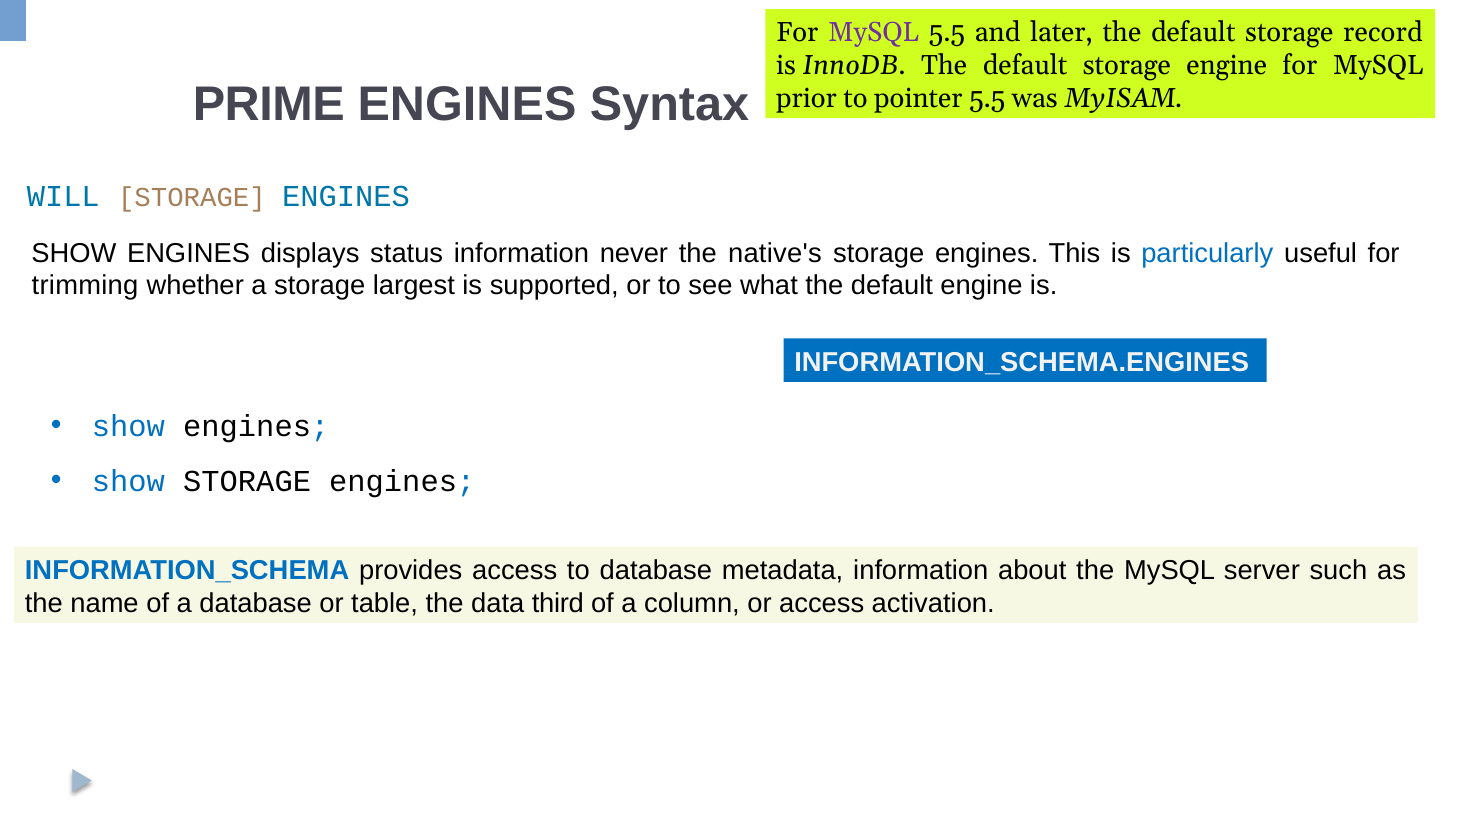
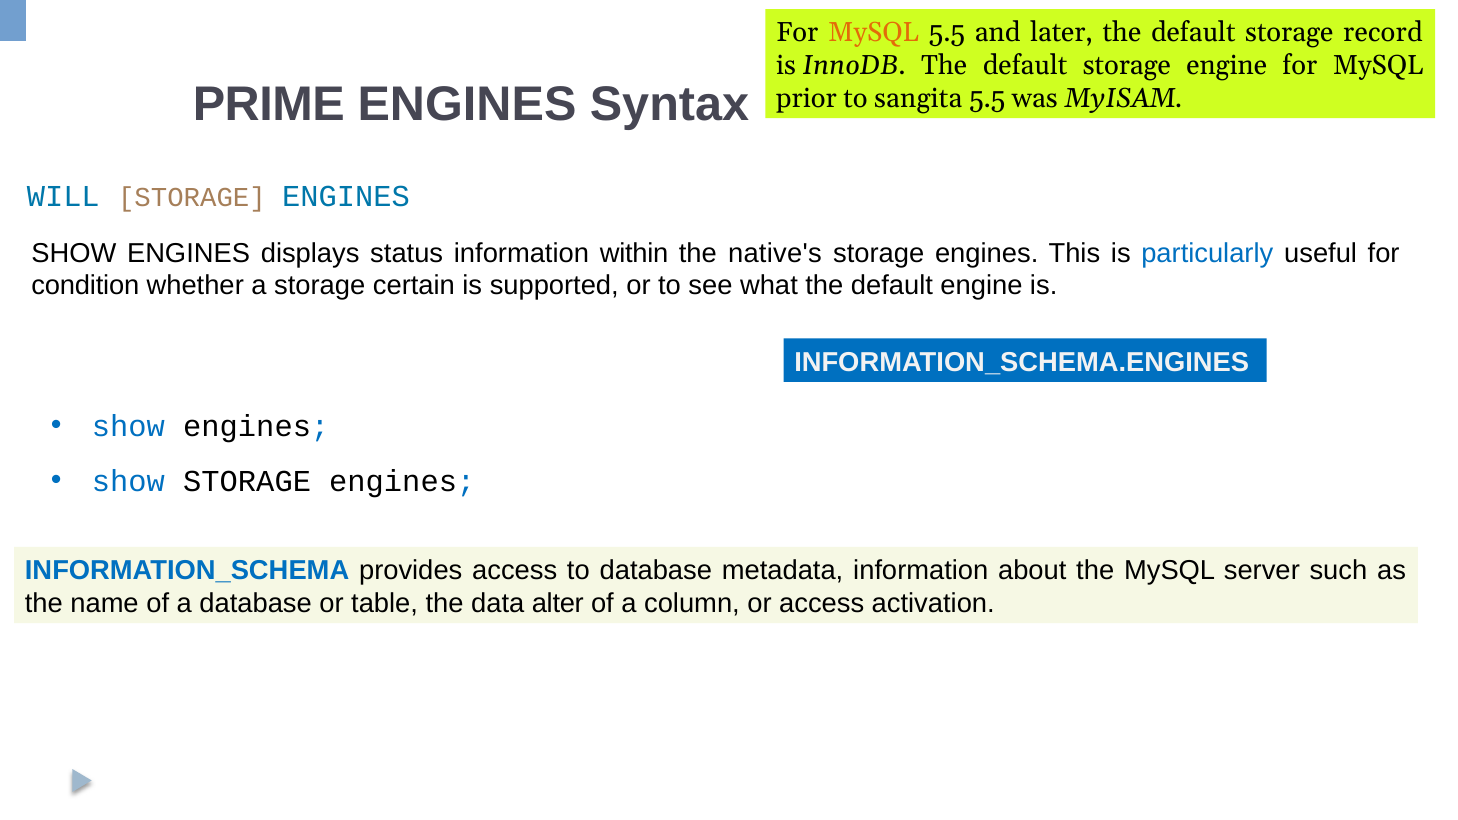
MySQL colour: purple -> orange (874, 33)
pointer: pointer -> sangita (918, 98)
never: never -> within (634, 253)
trimming: trimming -> condition (85, 286)
largest: largest -> certain (414, 286)
third: third -> alter (558, 603)
